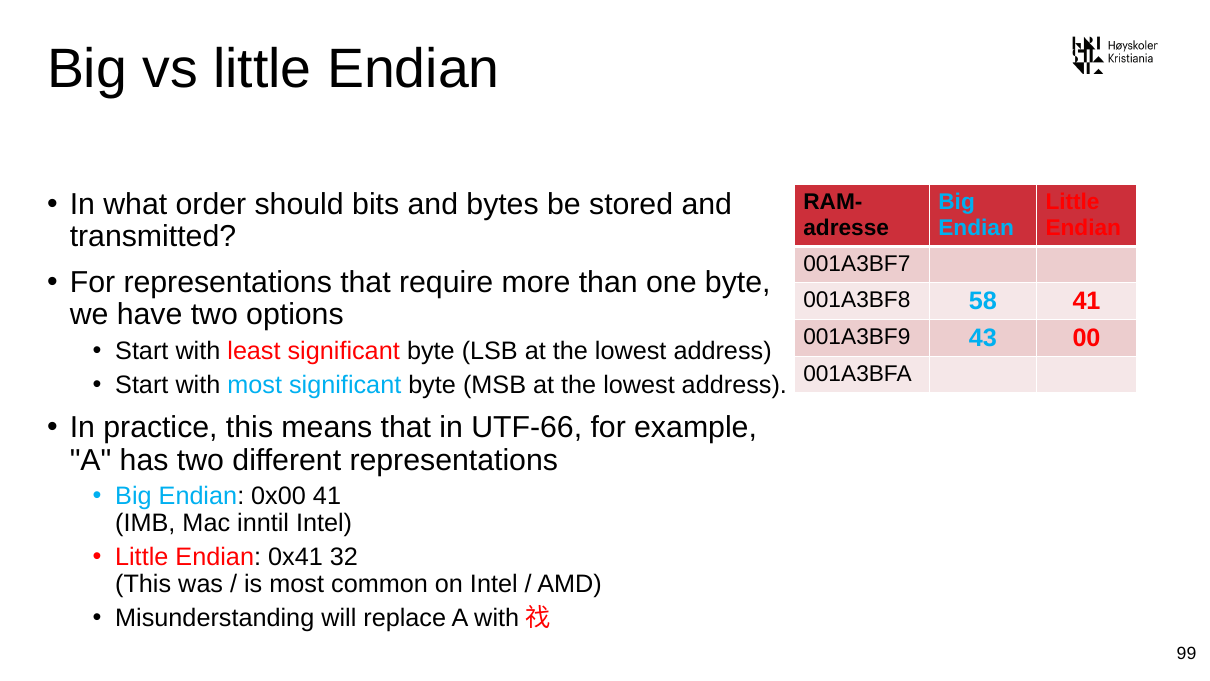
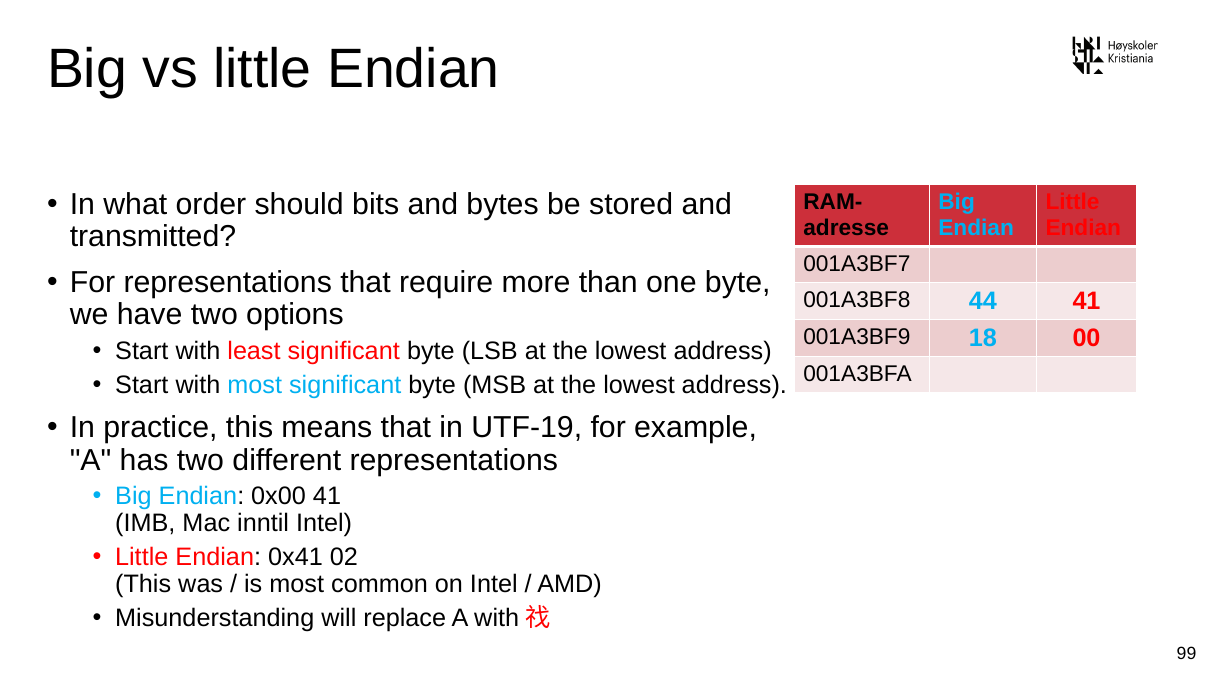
58: 58 -> 44 (983, 301)
43: 43 -> 18 (983, 338)
UTF-66: UTF-66 -> UTF-19 (527, 427)
32: 32 -> 02 (344, 557)
